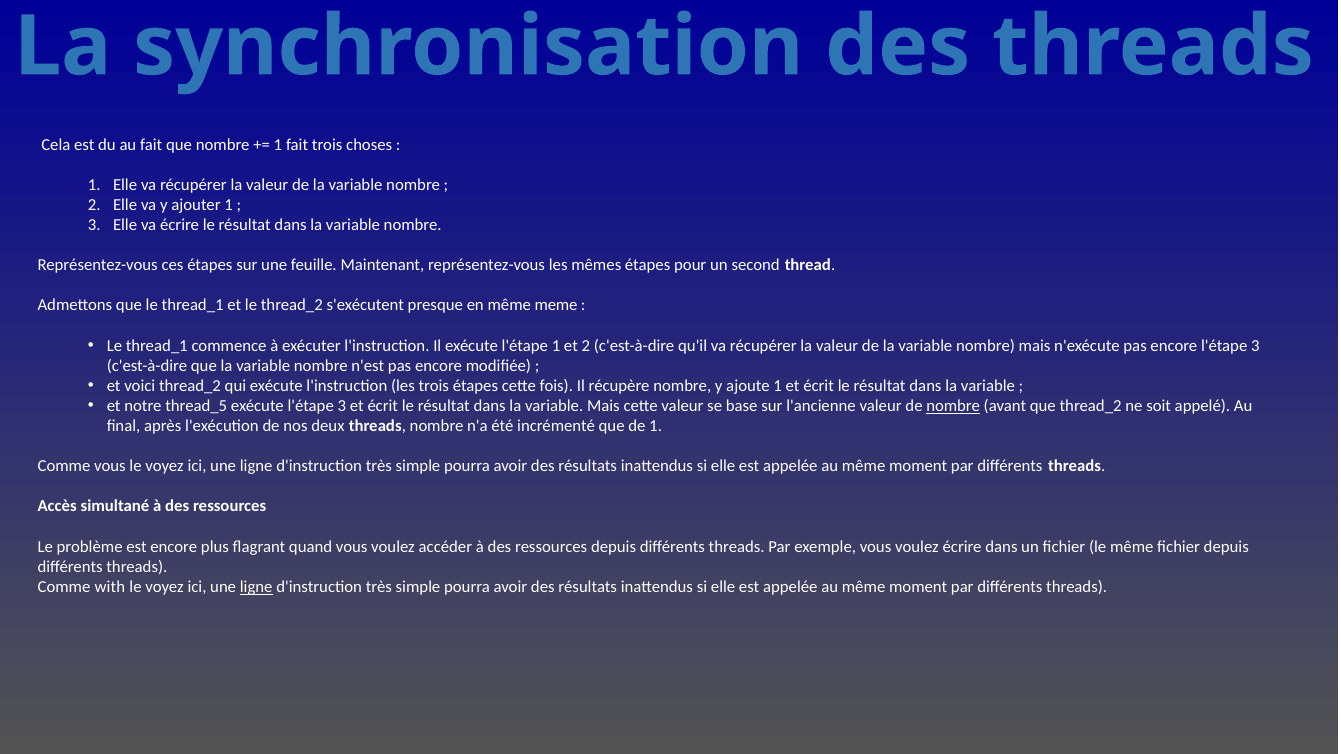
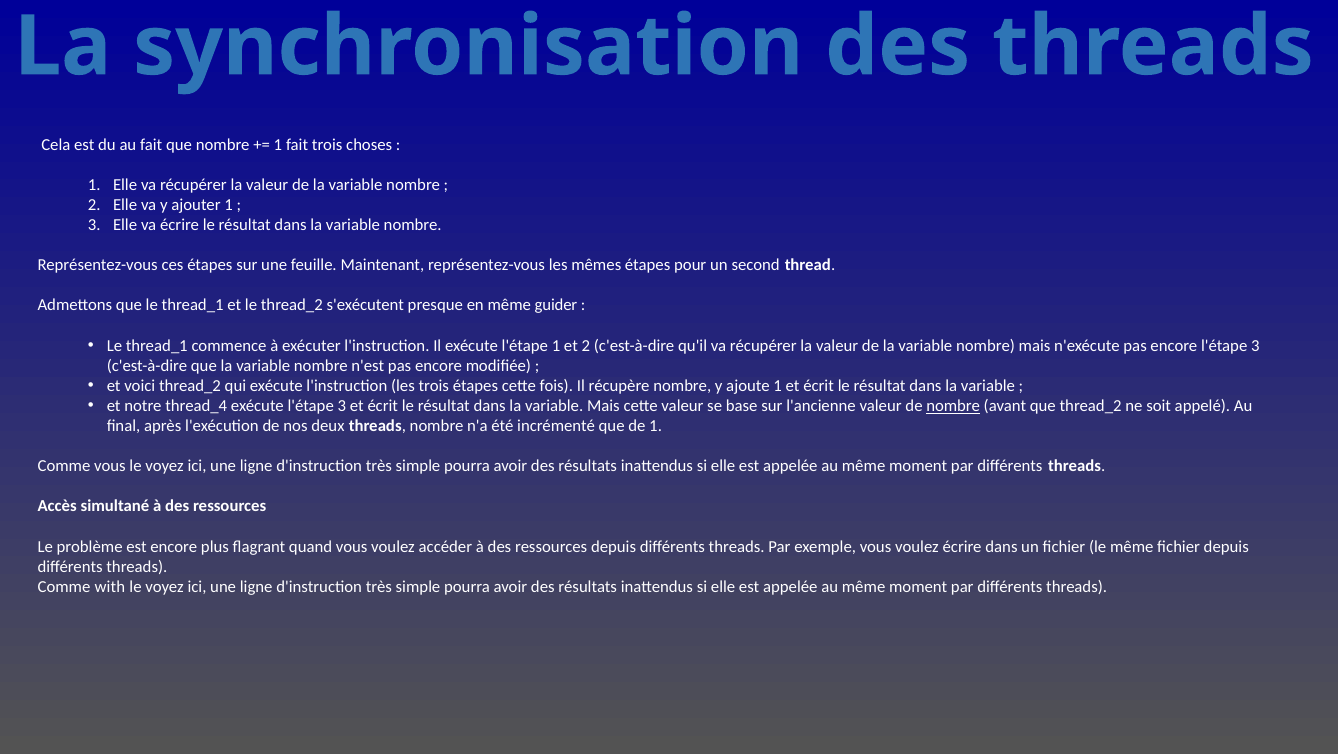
meme: meme -> guider (556, 305)
thread_5: thread_5 -> thread_4 (196, 406)
ligne underline: present -> none (256, 587)
